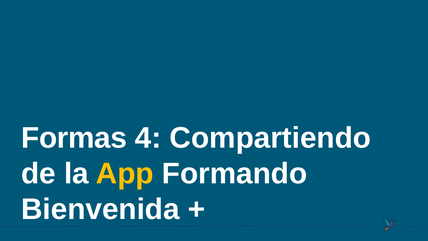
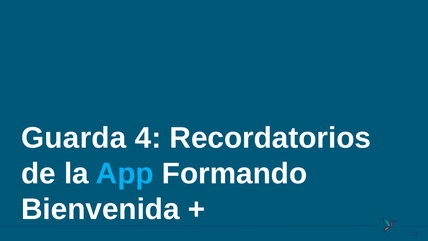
Formas: Formas -> Guarda (74, 138)
Compartiendo: Compartiendo -> Recordatorios (270, 138)
App colour: yellow -> light blue (125, 173)
